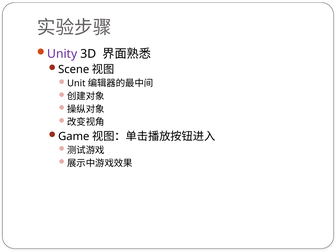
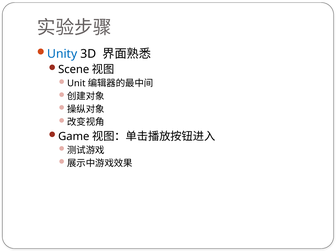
Unity colour: purple -> blue (62, 54)
